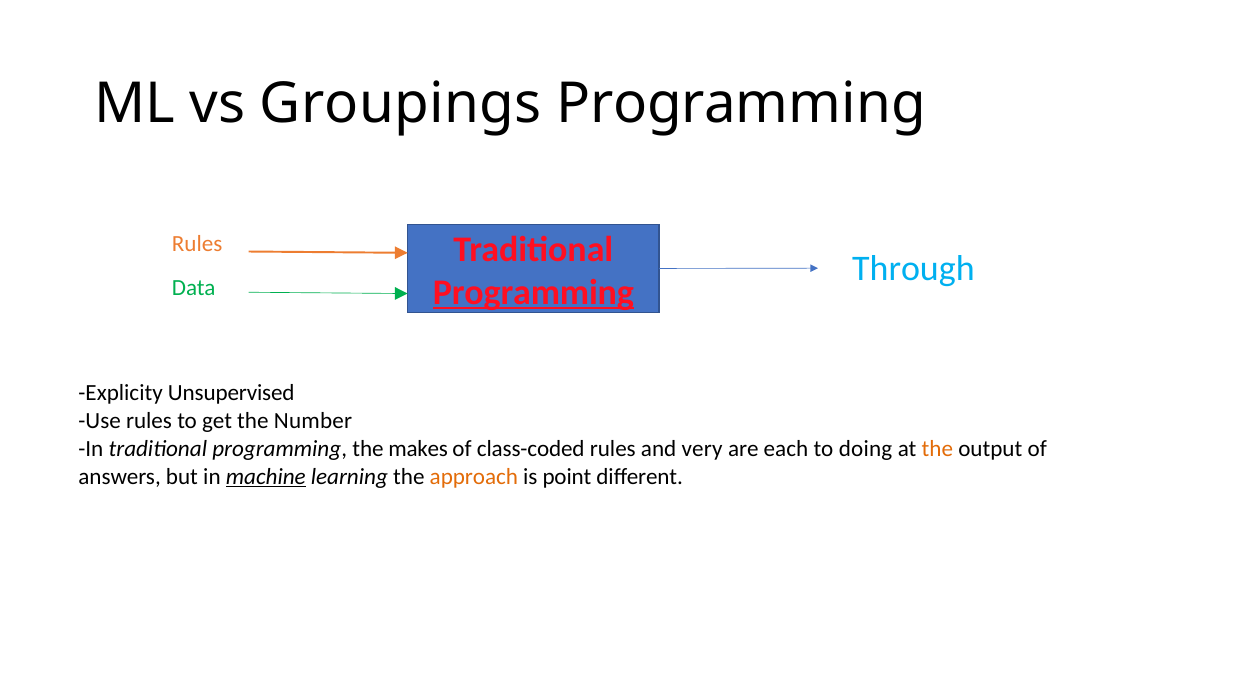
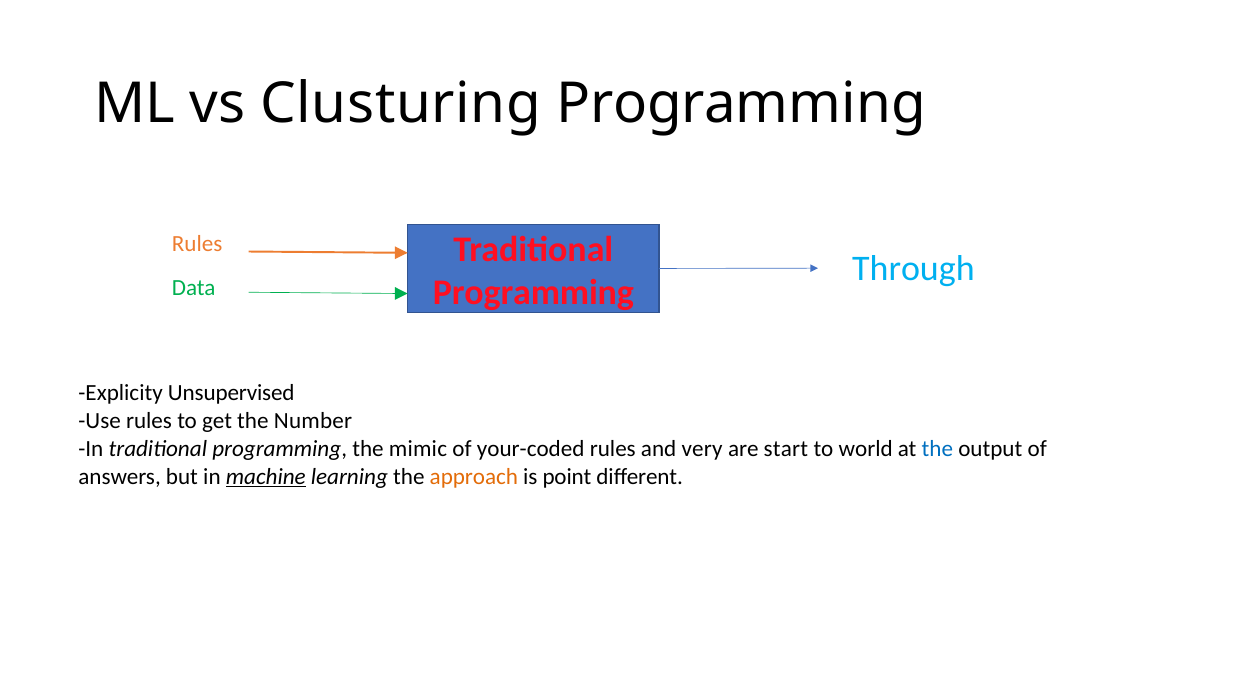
Groupings: Groupings -> Clusturing (401, 104)
Programming underline: present -> none (533, 292)
makes: makes -> mimic (418, 448)
class-coded: class-coded -> your-coded (531, 448)
each: each -> start (786, 448)
doing: doing -> world (866, 448)
the colour: orange -> blue (937, 448)
